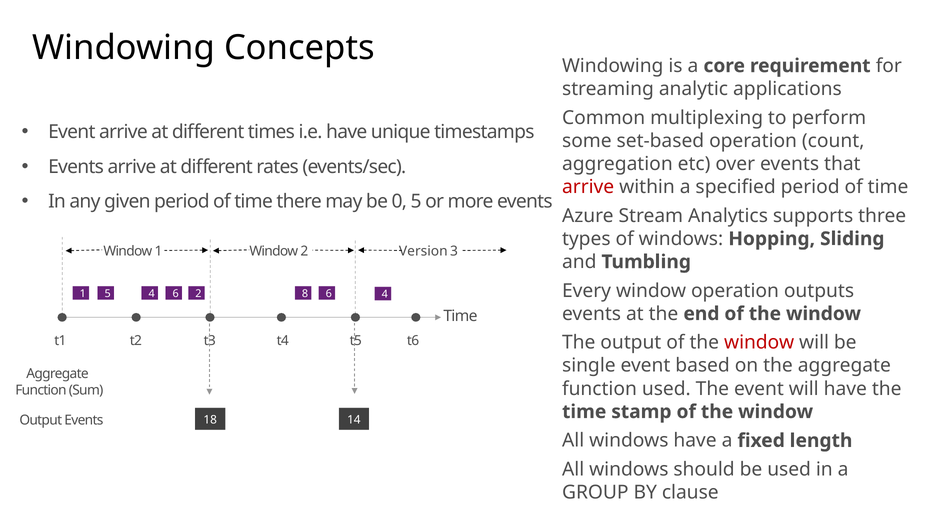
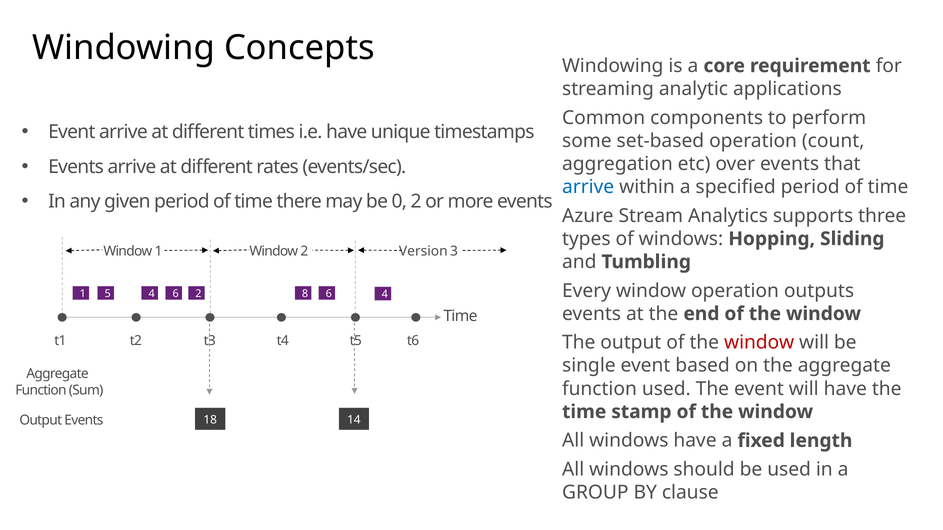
multiplexing: multiplexing -> components (707, 118)
arrive colour: red -> blue (588, 187)
0 5: 5 -> 2 (416, 202)
